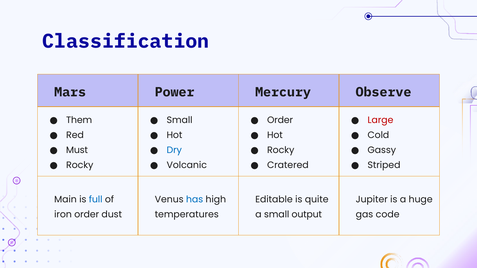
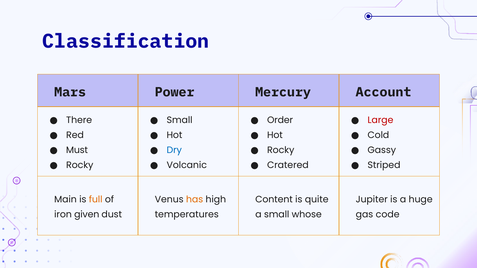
Observe: Observe -> Account (384, 92)
Them: Them -> There (79, 120)
full colour: blue -> orange (96, 200)
has colour: blue -> orange (195, 200)
Editable: Editable -> Content (274, 200)
iron order: order -> given (87, 215)
output: output -> whose (307, 215)
